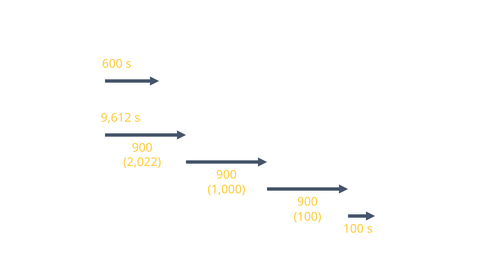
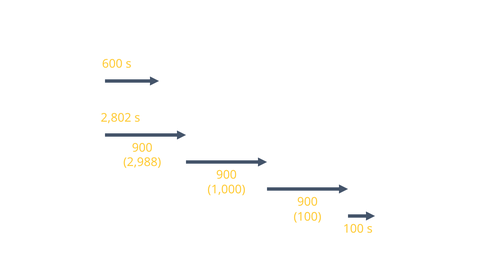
9,612: 9,612 -> 2,802 (116, 118)
2,022: 2,022 -> 2,988 (142, 162)
